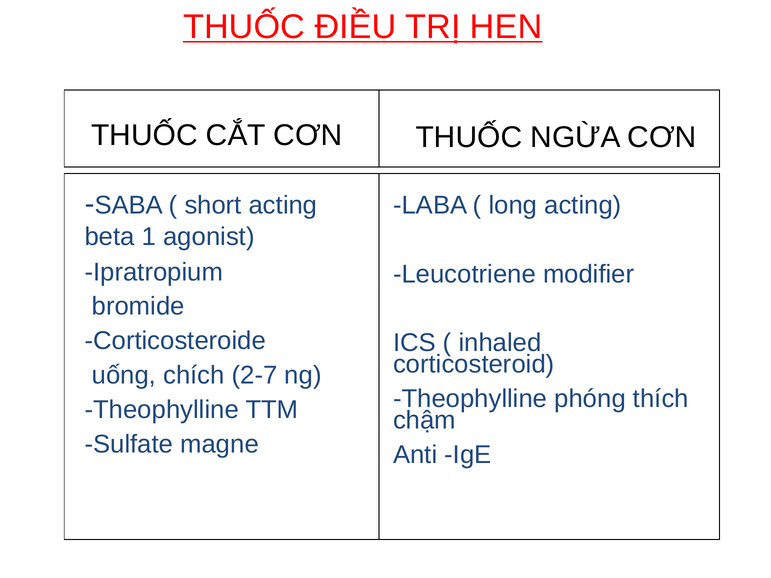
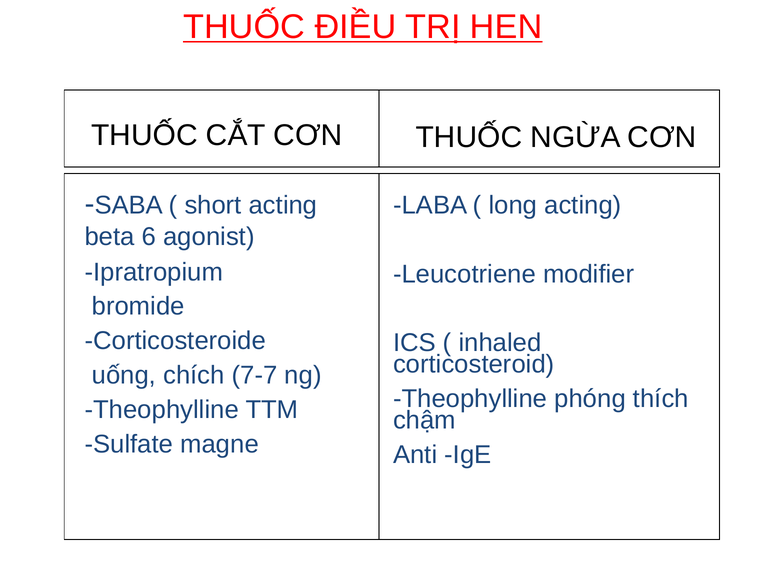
1: 1 -> 6 (149, 237)
2-7: 2-7 -> 7-7 (255, 375)
